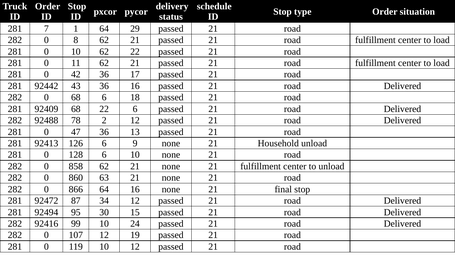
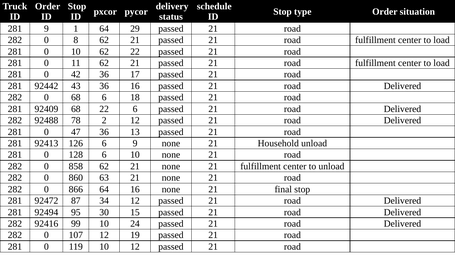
281 7: 7 -> 9 (46, 29)
